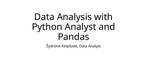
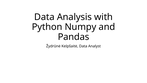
Python Analyst: Analyst -> Numpy (80, 27)
